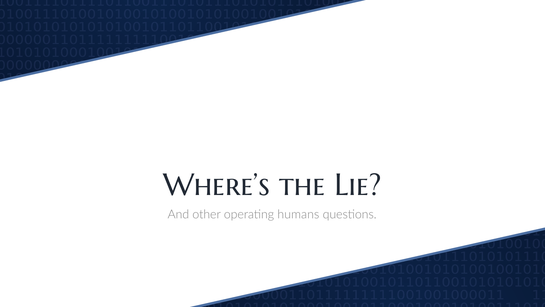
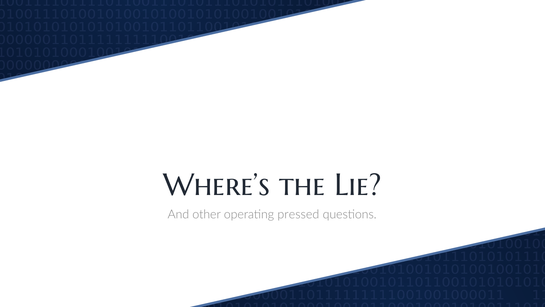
humans: humans -> pressed (298, 214)
